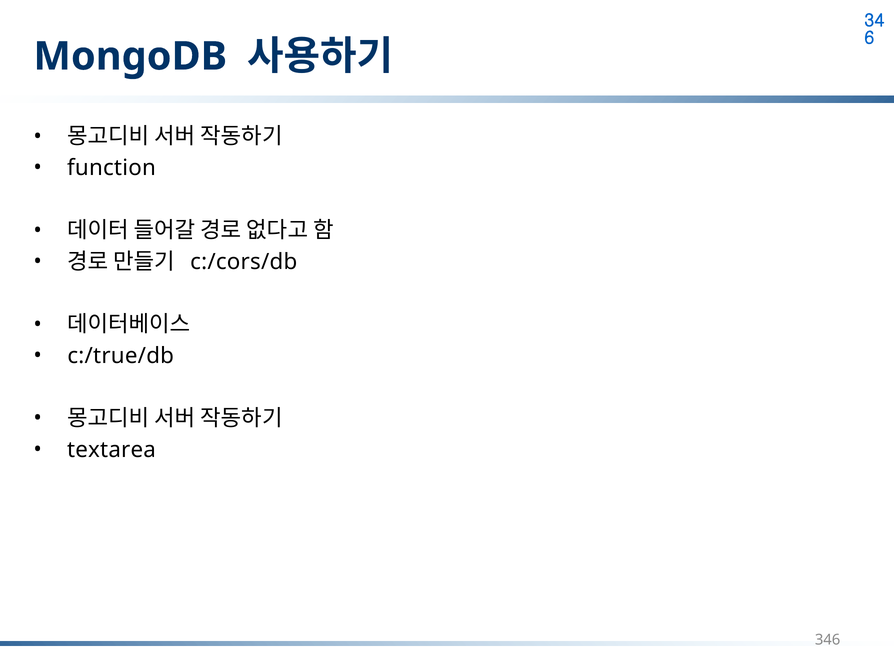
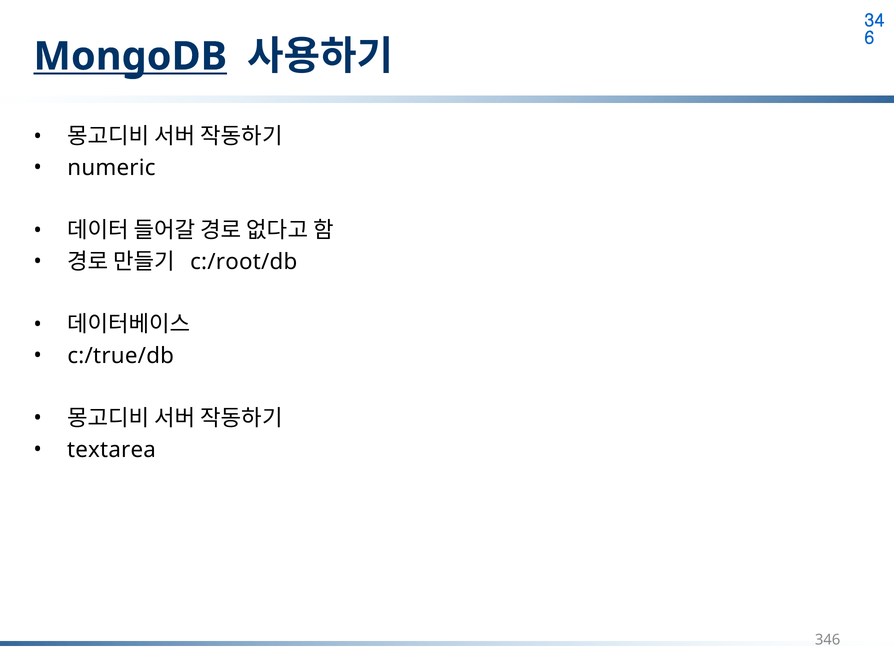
MongoDB underline: none -> present (130, 56)
function: function -> numeric (111, 168)
c:/cors/db: c:/cors/db -> c:/root/db (244, 262)
